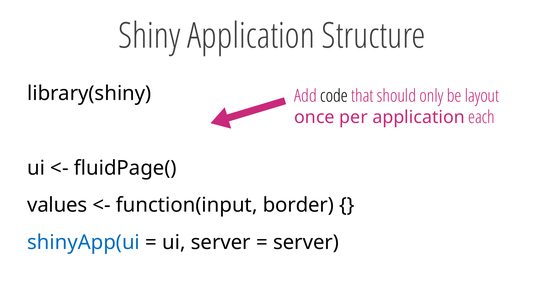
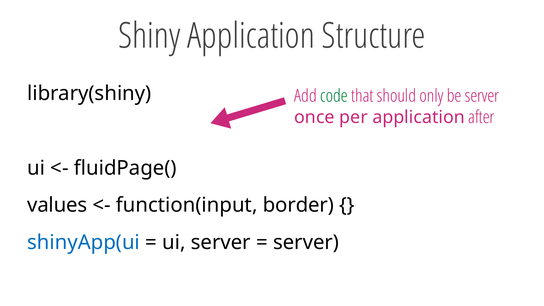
code colour: black -> green (334, 96)
be layout: layout -> server (482, 96)
each: each -> after (481, 117)
